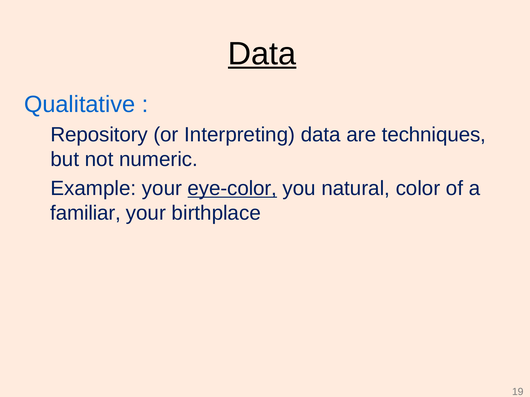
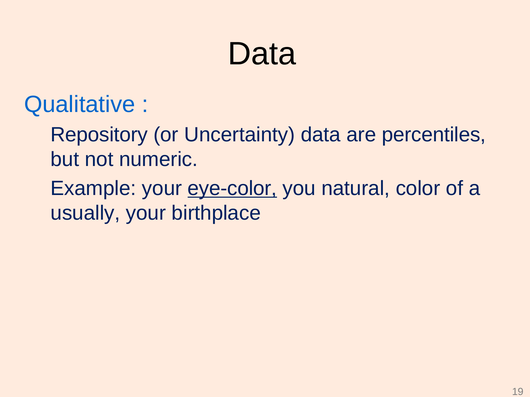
Data underline: present -> none (262, 54)
Interpreting: Interpreting -> Uncertainty (240, 135)
techniques: techniques -> percentiles (434, 135)
familiar: familiar -> usually (85, 213)
